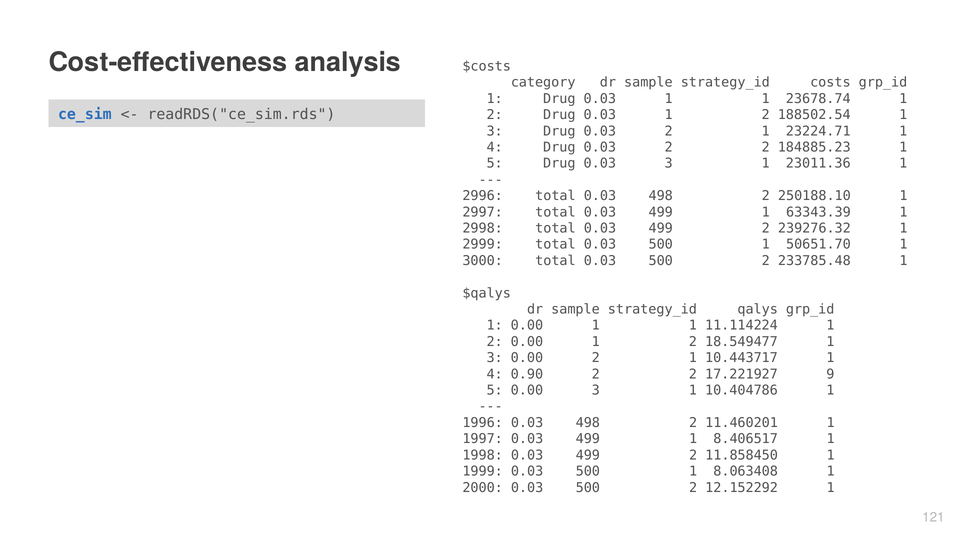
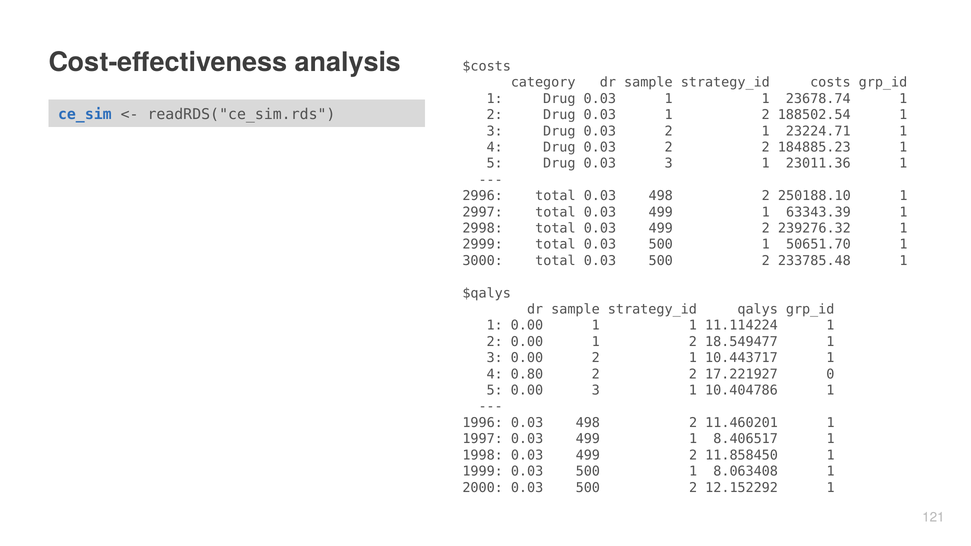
0.90: 0.90 -> 0.80 (527, 374)
9: 9 -> 0 (830, 374)
